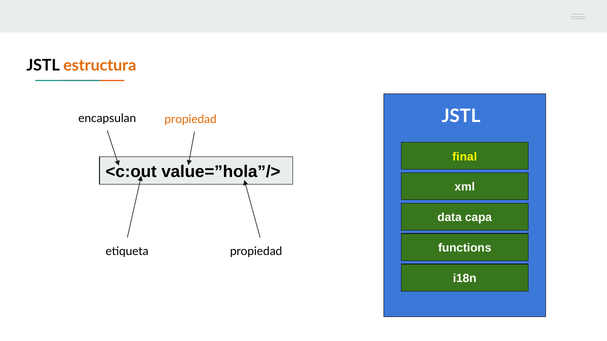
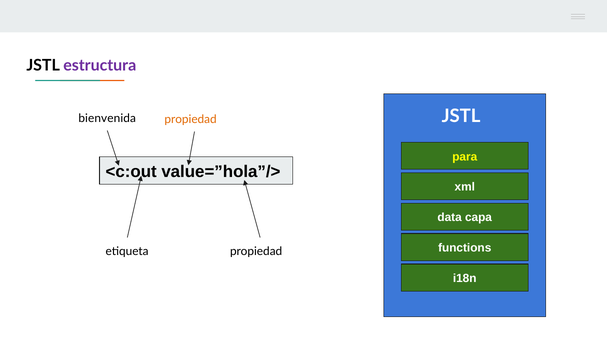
estructura colour: orange -> purple (100, 65)
encapsulan: encapsulan -> bienvenida (107, 118)
final: final -> para (465, 157)
